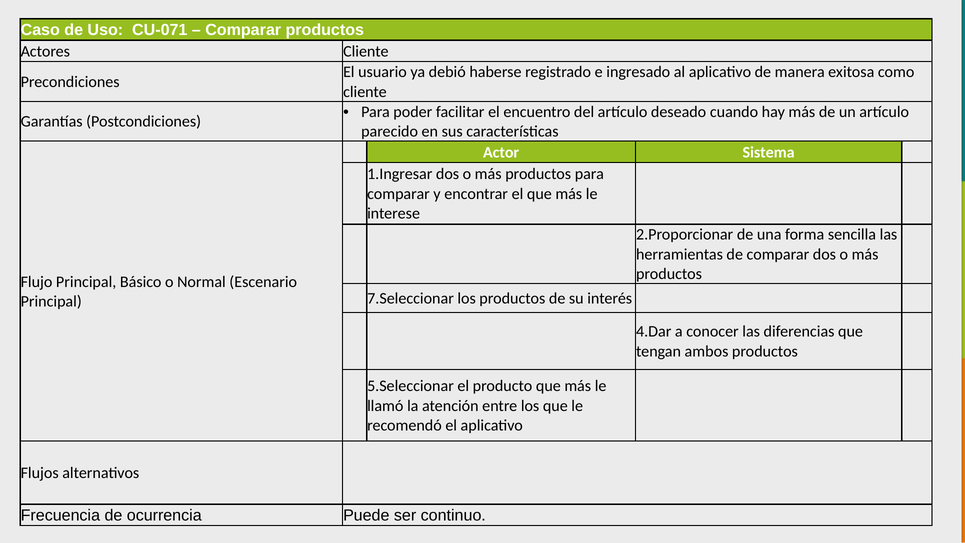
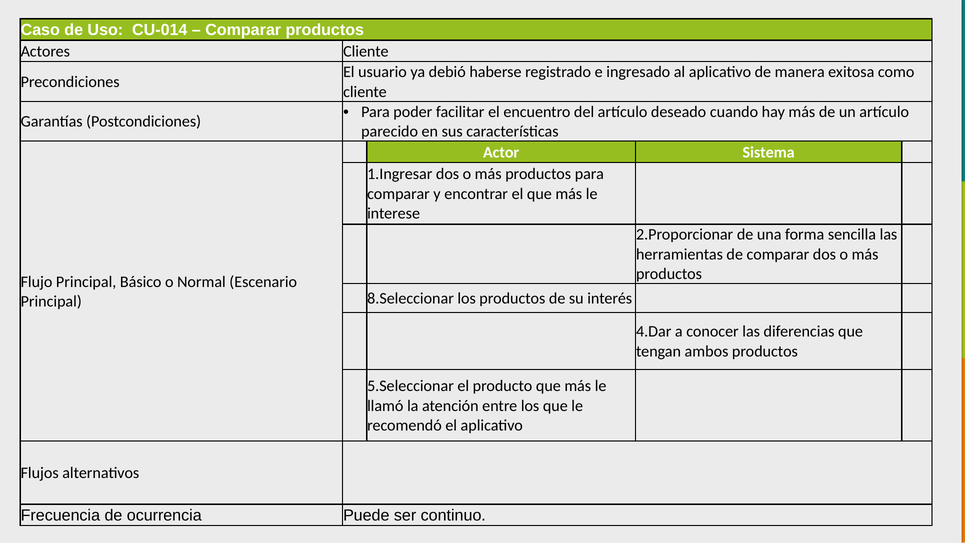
CU-071: CU-071 -> CU-014 (160, 30)
7.Seleccionar: 7.Seleccionar -> 8.Seleccionar (411, 298)
